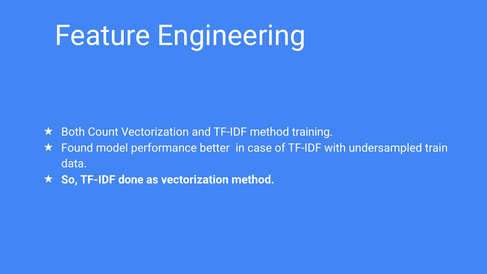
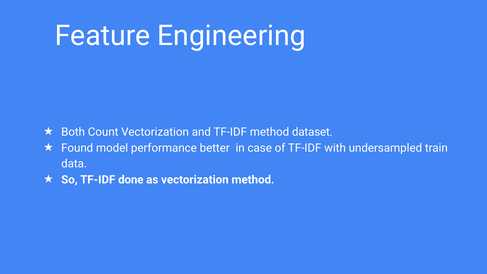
training: training -> dataset (312, 132)
